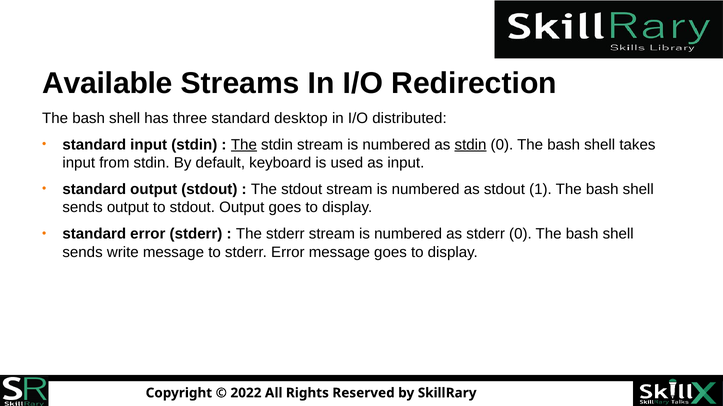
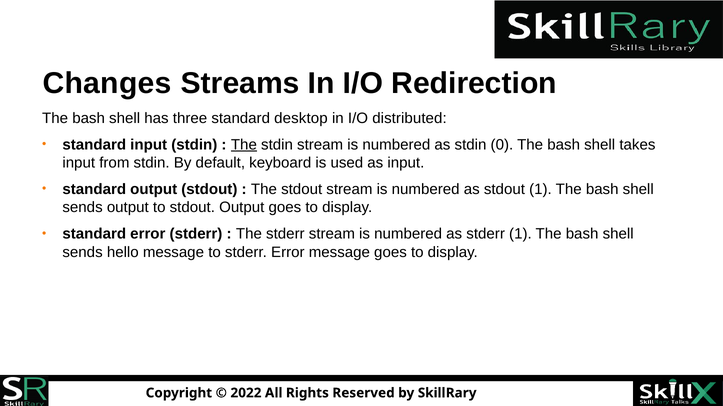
Available: Available -> Changes (107, 84)
stdin underline: present -> none (471, 145)
stderr 0: 0 -> 1 (520, 234)
write: write -> hello (123, 252)
